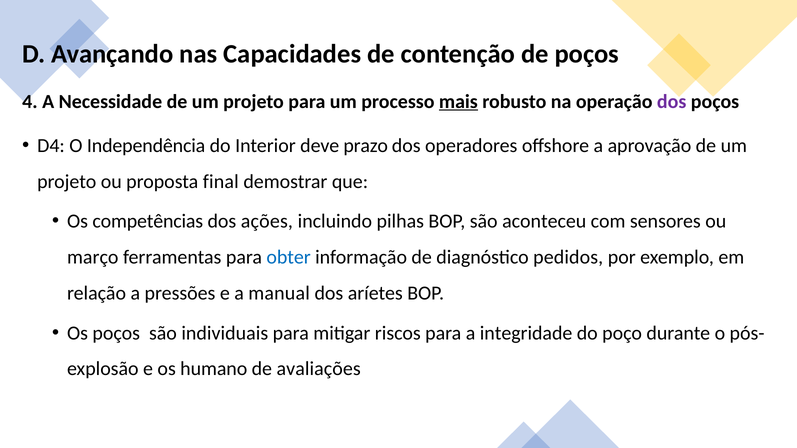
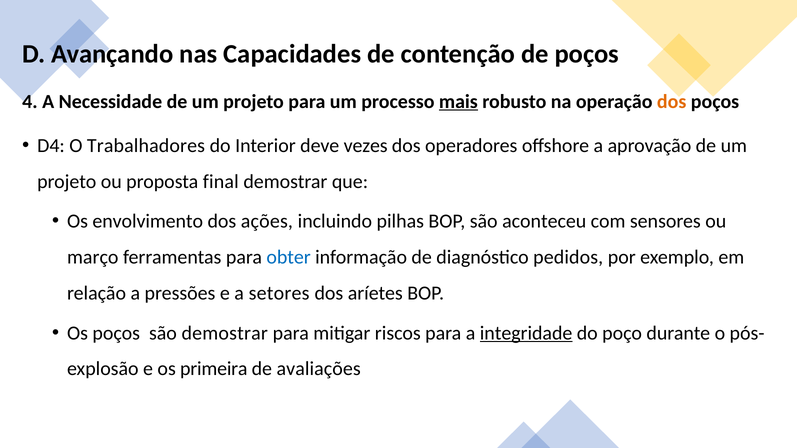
dos colour: purple -> orange (672, 102)
Independência: Independência -> Trabalhadores (146, 146)
prazo: prazo -> vezes (366, 146)
competências: competências -> envolvimento (148, 222)
manual: manual -> setores (279, 293)
são individuais: individuais -> demostrar (225, 333)
integridade underline: none -> present (526, 333)
humano: humano -> primeira (214, 369)
